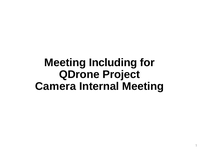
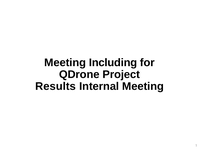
Camera: Camera -> Results (56, 86)
